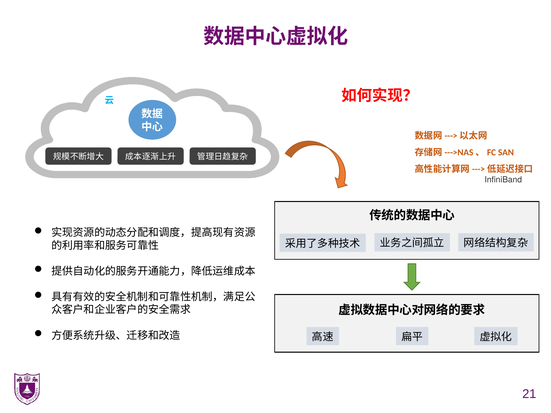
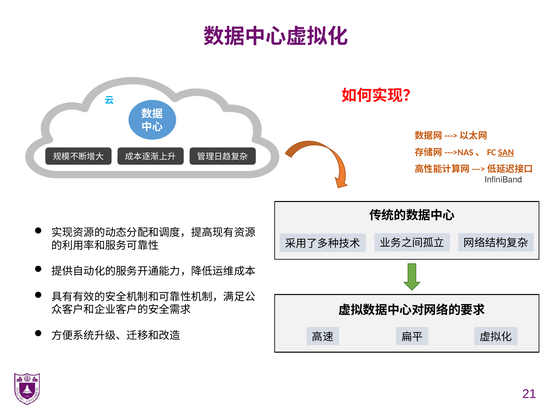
SAN underline: none -> present (506, 153)
